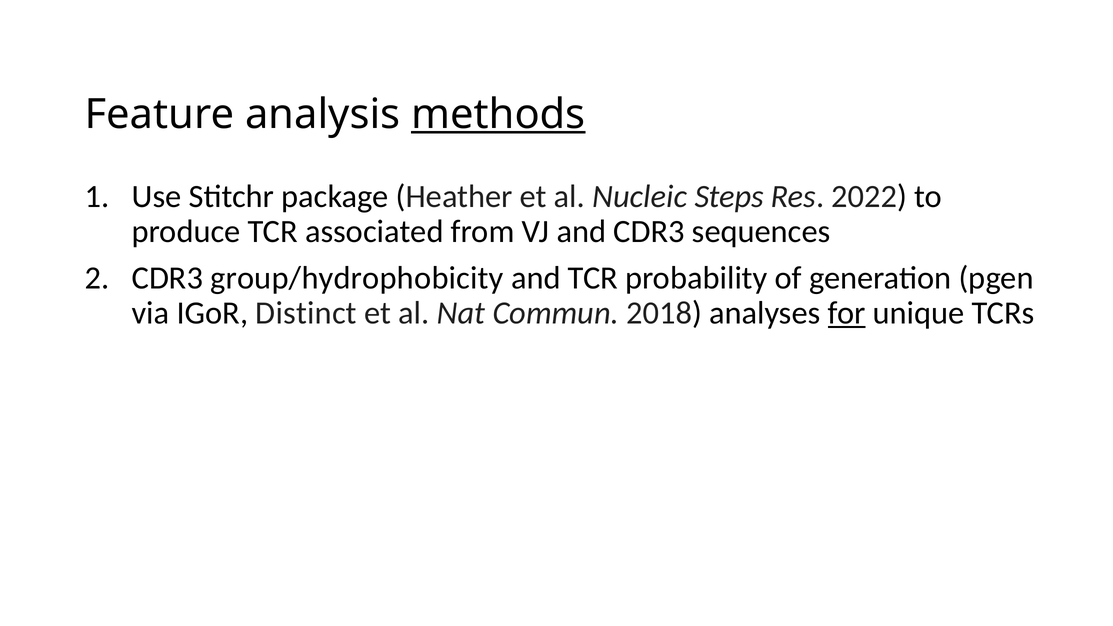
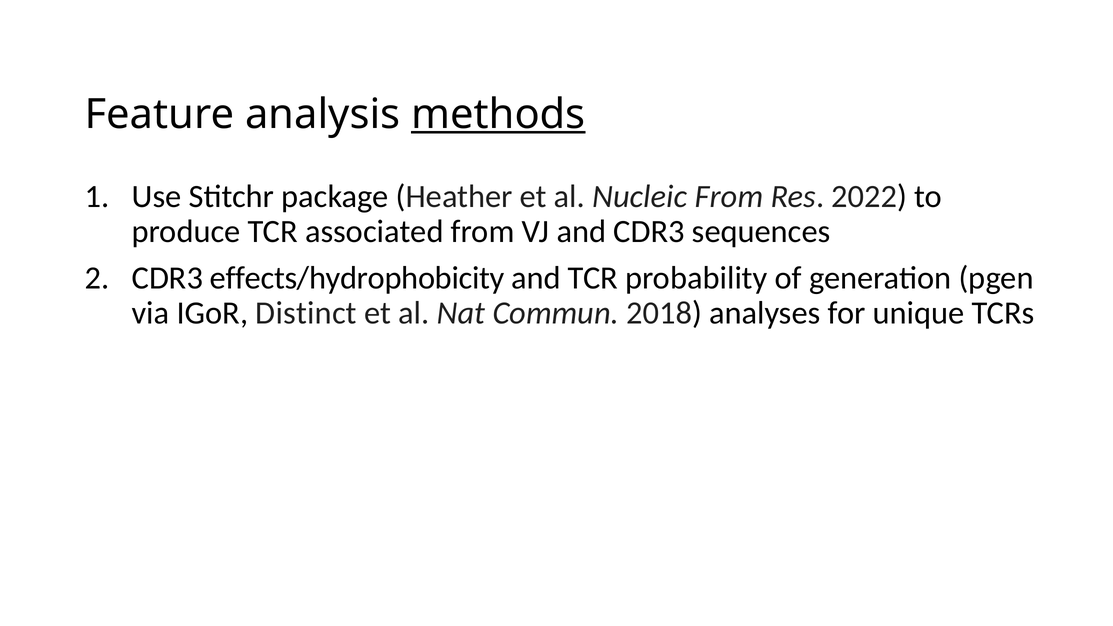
Nucleic Steps: Steps -> From (729, 197)
group/hydrophobicity: group/hydrophobicity -> effects/hydrophobicity (357, 278)
for underline: present -> none (847, 313)
